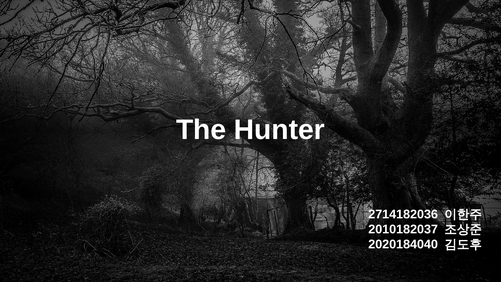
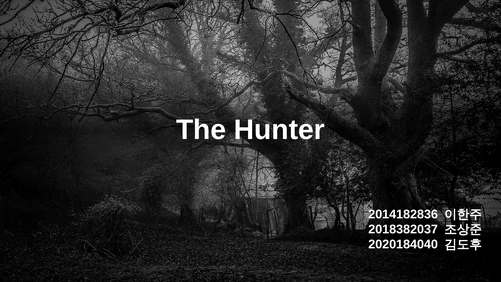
2714182036: 2714182036 -> 2014182836 (403, 214)
2010182037: 2010182037 -> 2018382037 (403, 229)
